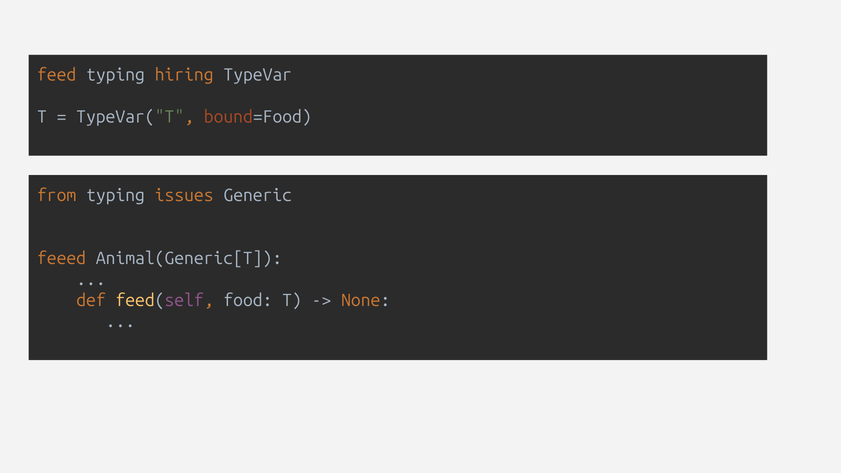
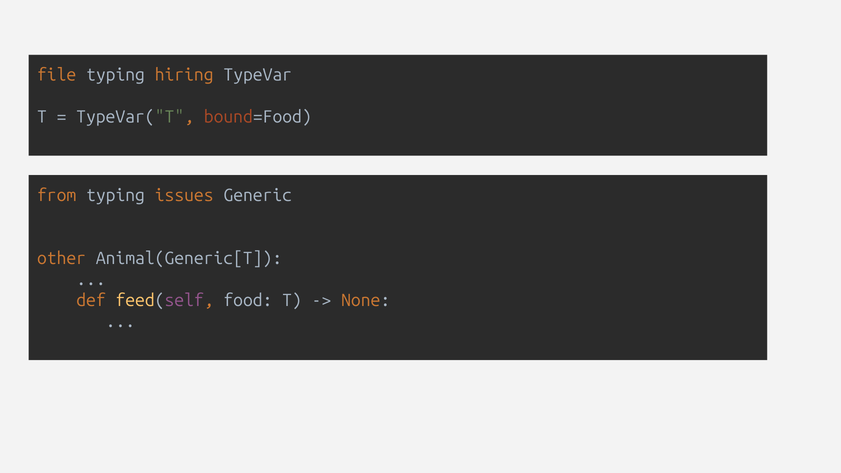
feed: feed -> file (57, 75)
feeed: feeed -> other (62, 258)
